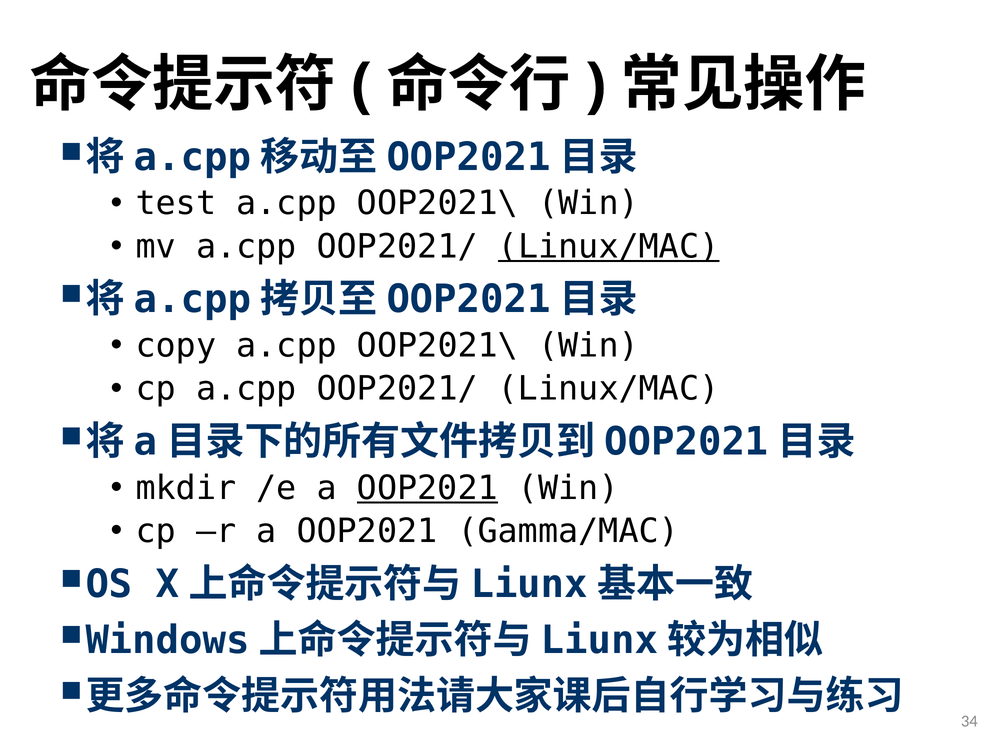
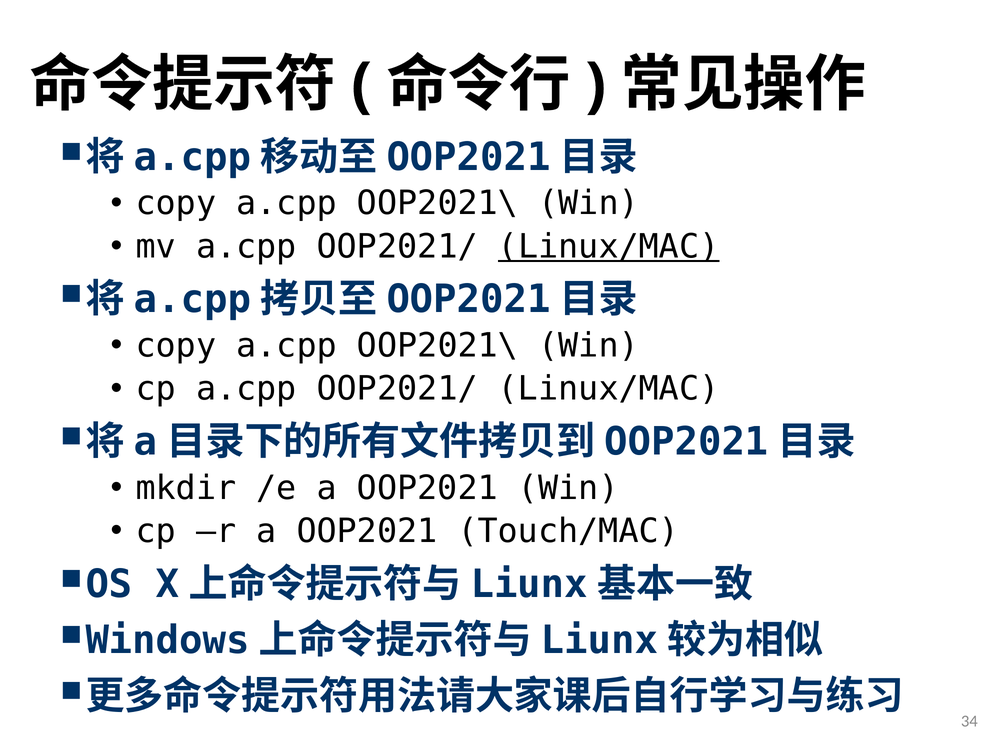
test: test -> copy (176, 203)
OOP2021 underline: present -> none (427, 488)
Gamma/MAC: Gamma/MAC -> Touch/MAC (568, 531)
